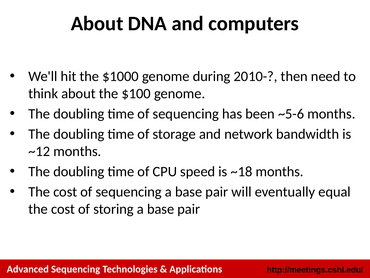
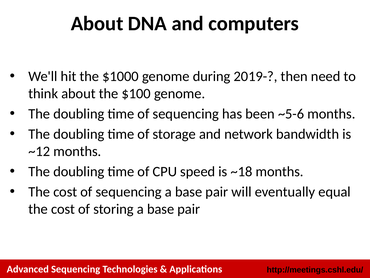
2010-: 2010- -> 2019- (256, 76)
